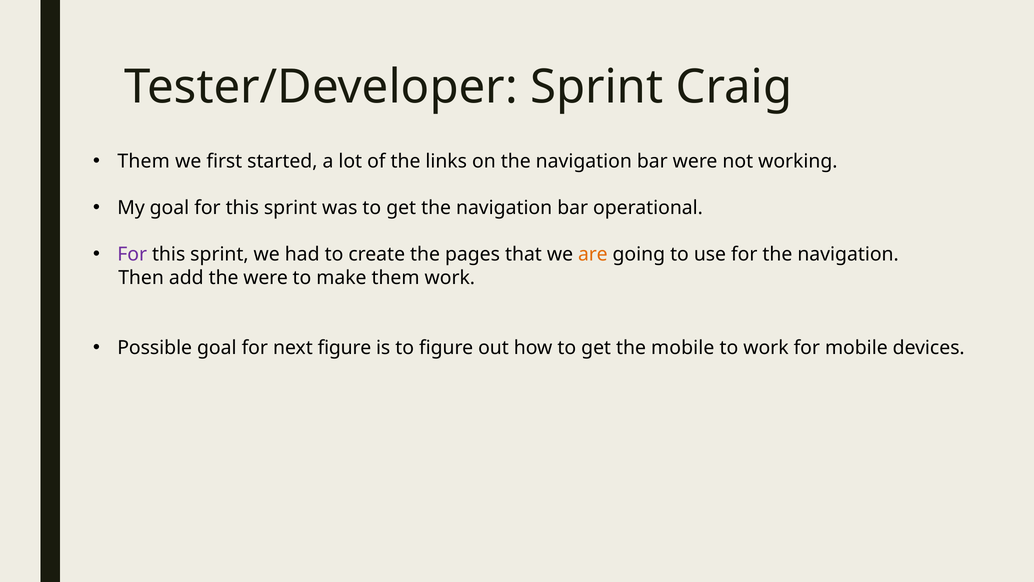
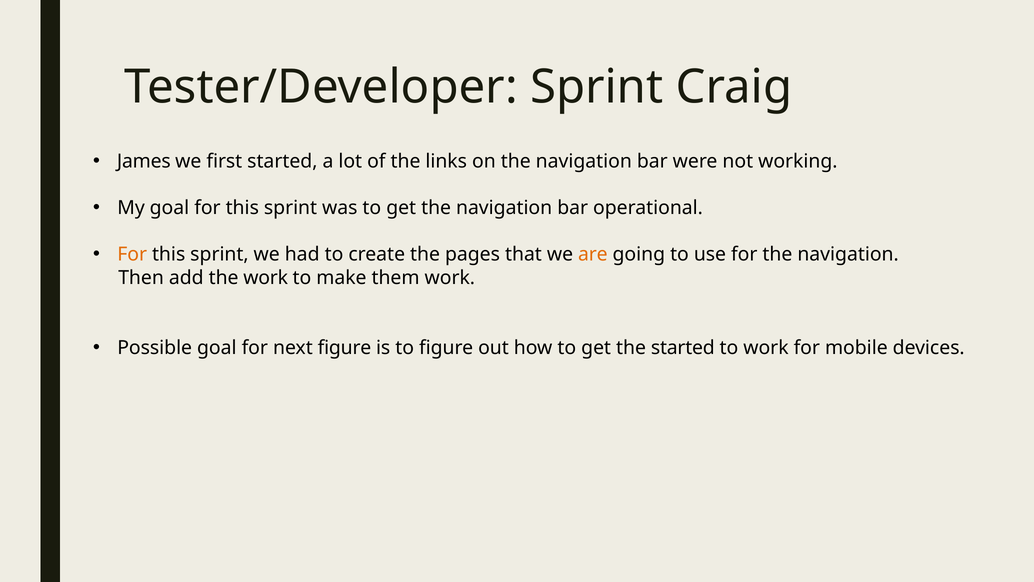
Them: Them -> James (144, 161)
For colour: purple -> orange (132, 254)
the were: were -> work (266, 278)
the mobile: mobile -> started (683, 347)
